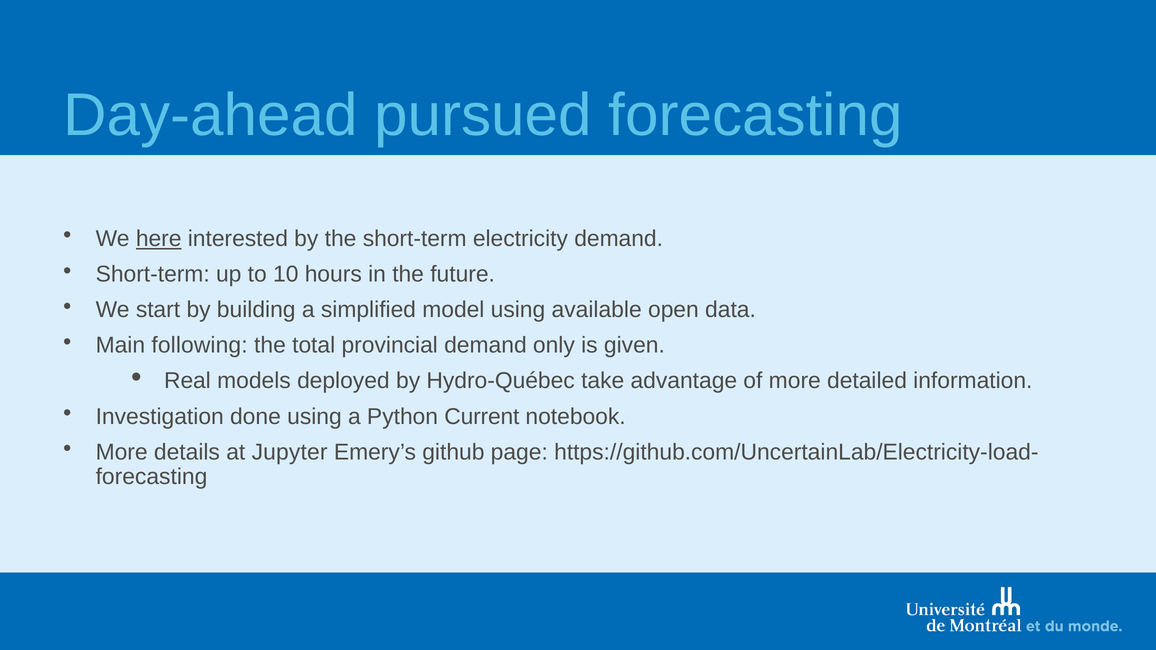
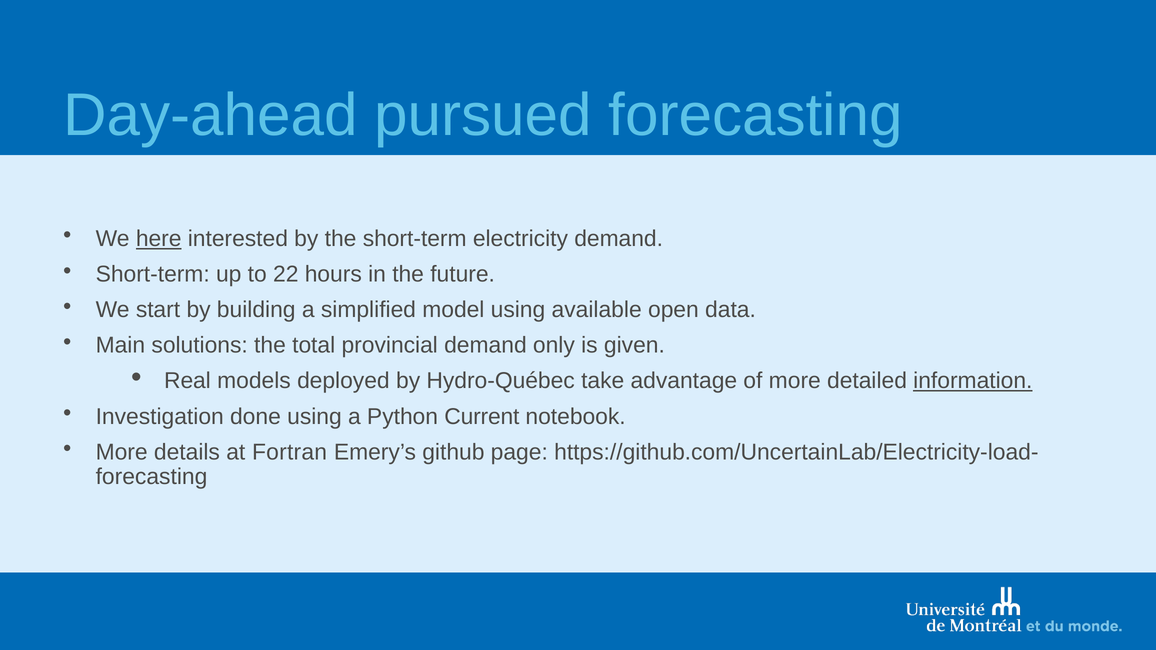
10: 10 -> 22 (286, 274)
following: following -> solutions (200, 346)
information underline: none -> present (973, 381)
Jupyter: Jupyter -> Fortran (290, 452)
